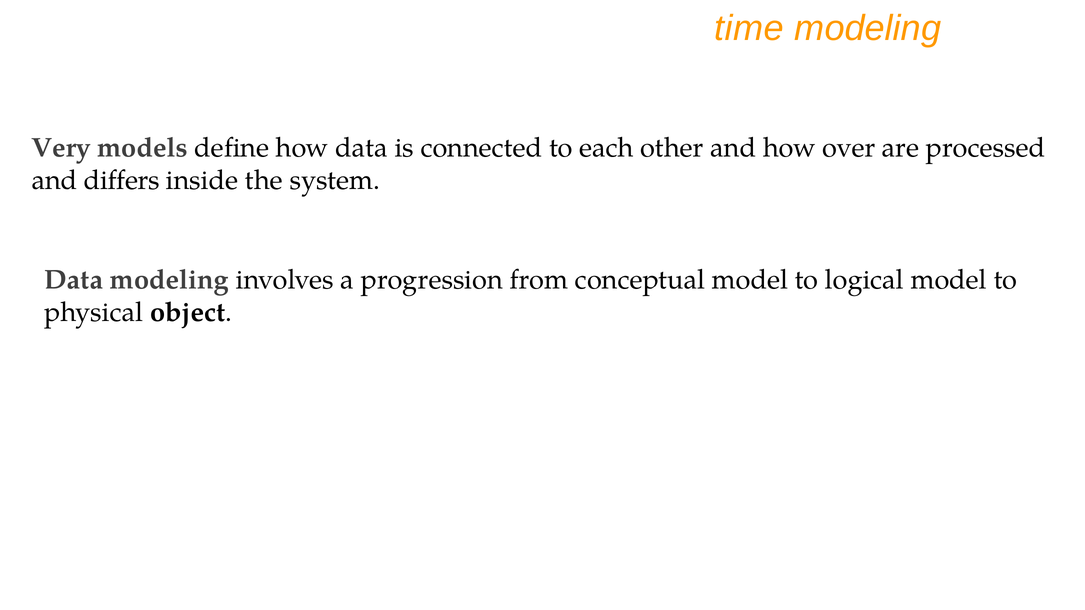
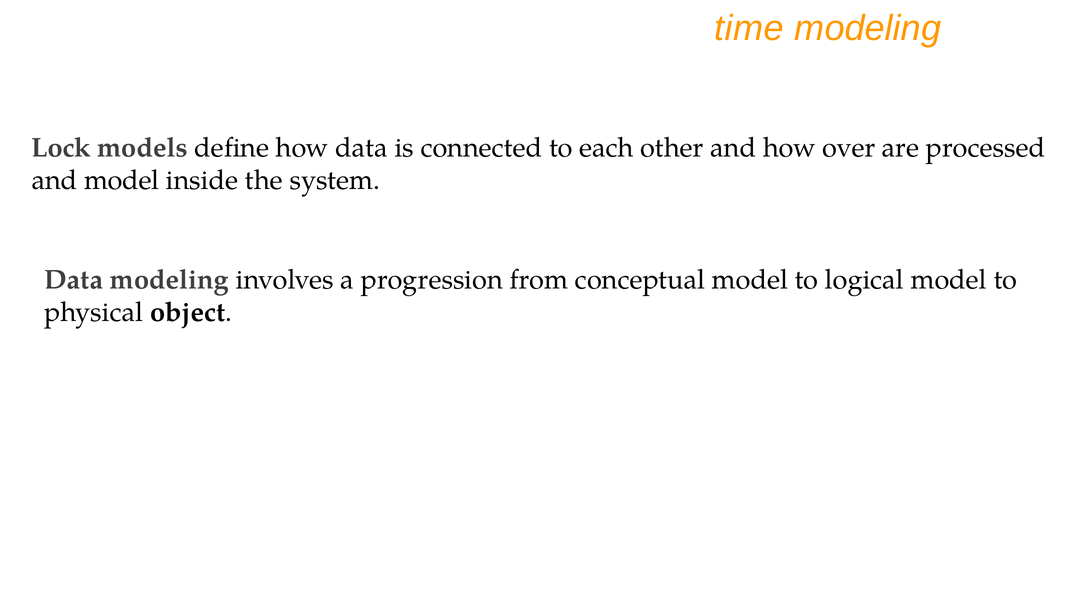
Very: Very -> Lock (61, 148)
and differs: differs -> model (122, 180)
